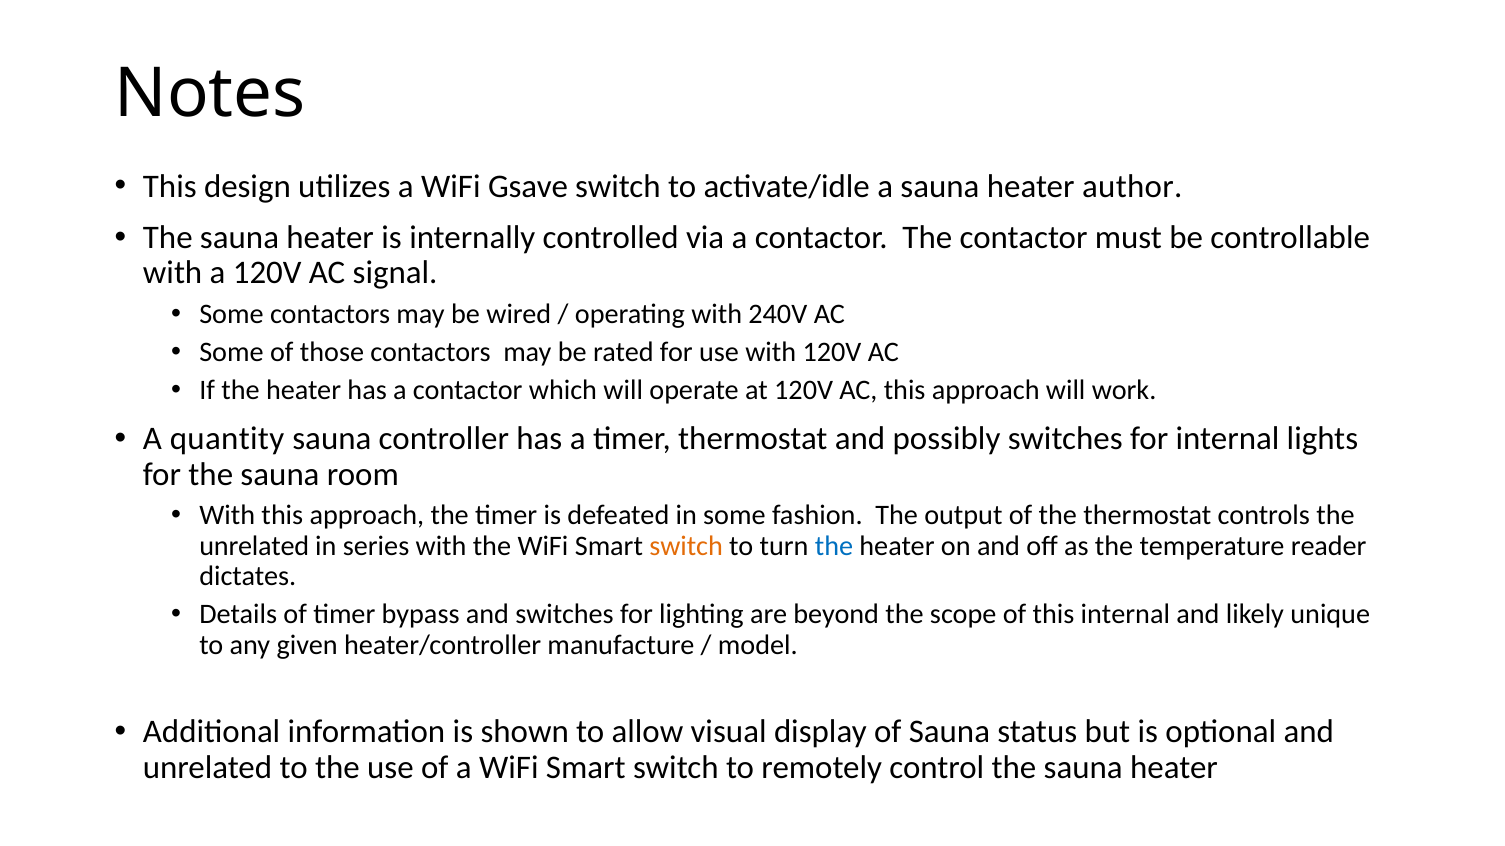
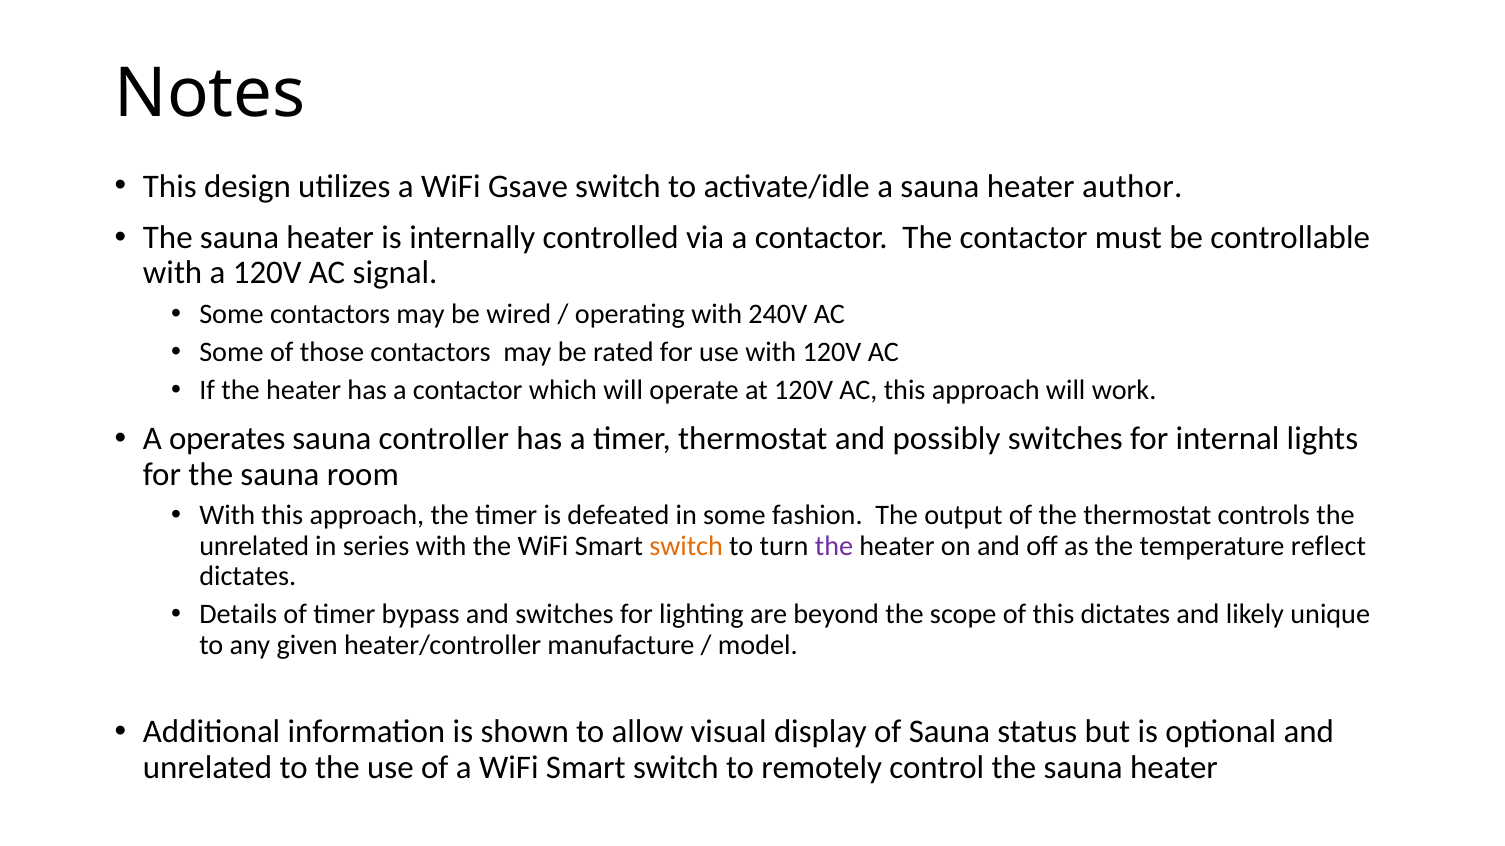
quantity: quantity -> operates (227, 439)
the colour: blue -> purple (834, 546)
reader: reader -> reflect (1328, 546)
this internal: internal -> dictates (1125, 615)
